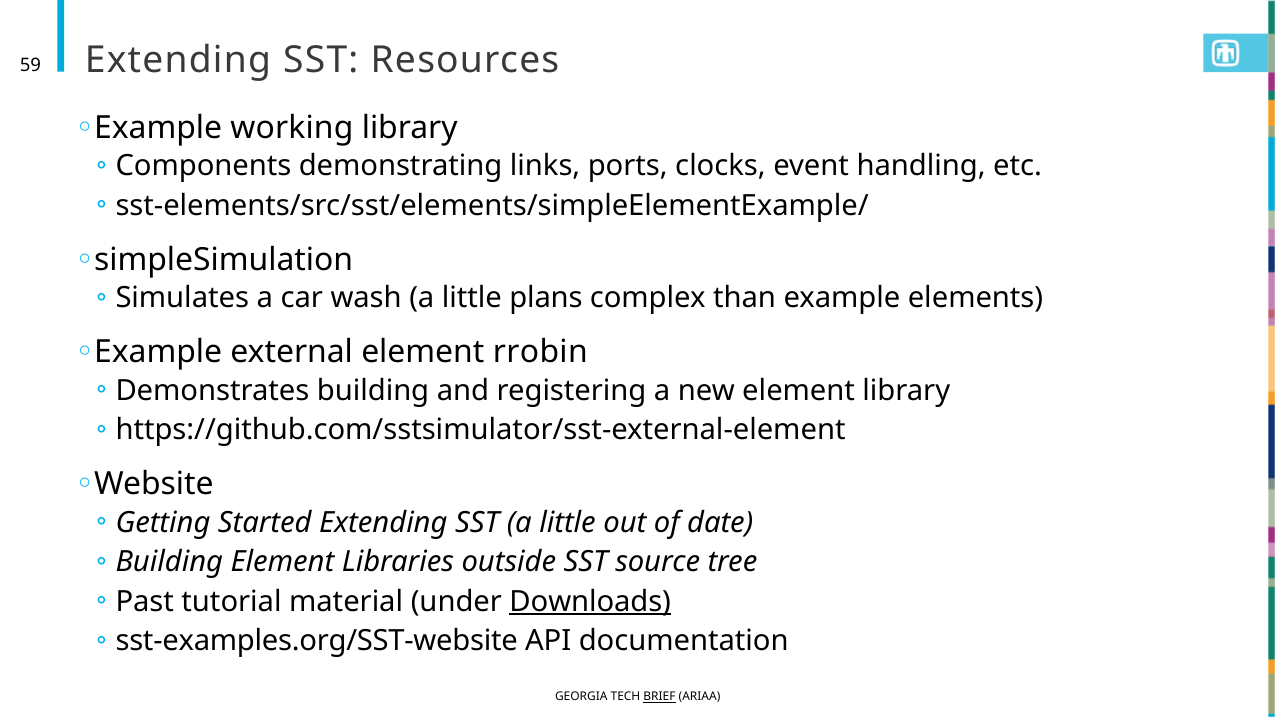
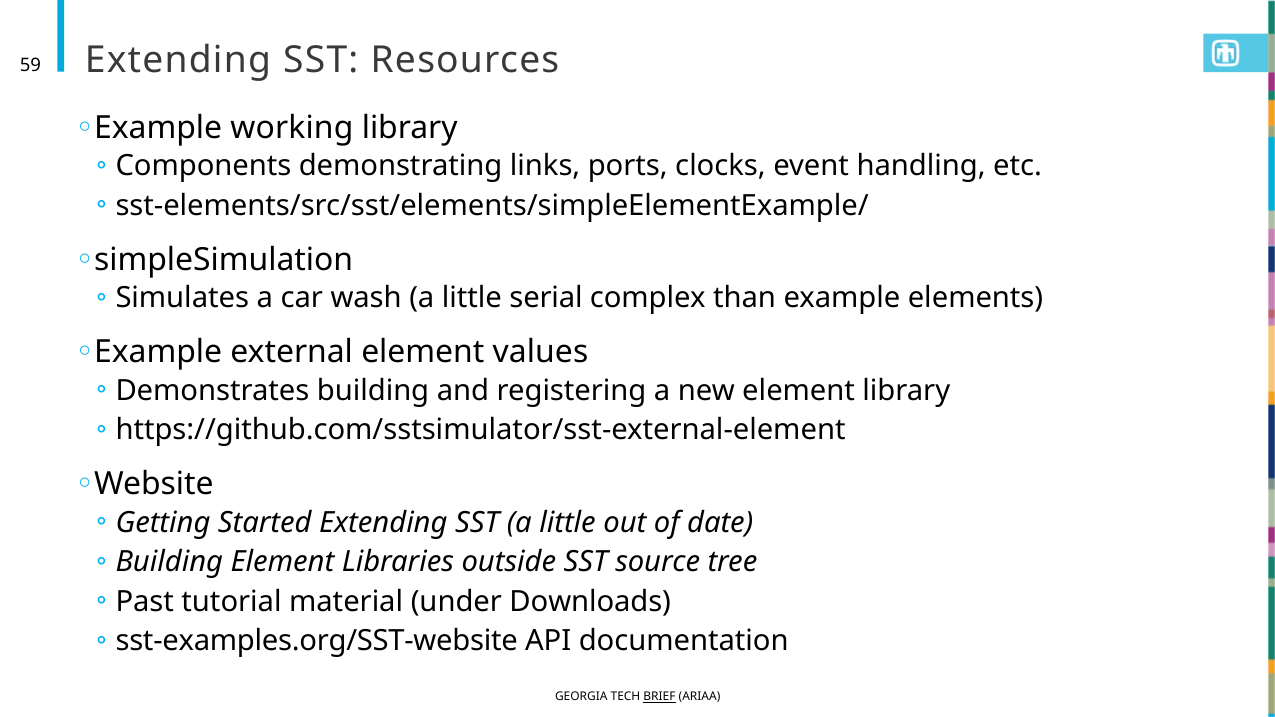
plans: plans -> serial (546, 298)
rrobin: rrobin -> values (540, 352)
Downloads underline: present -> none (590, 602)
